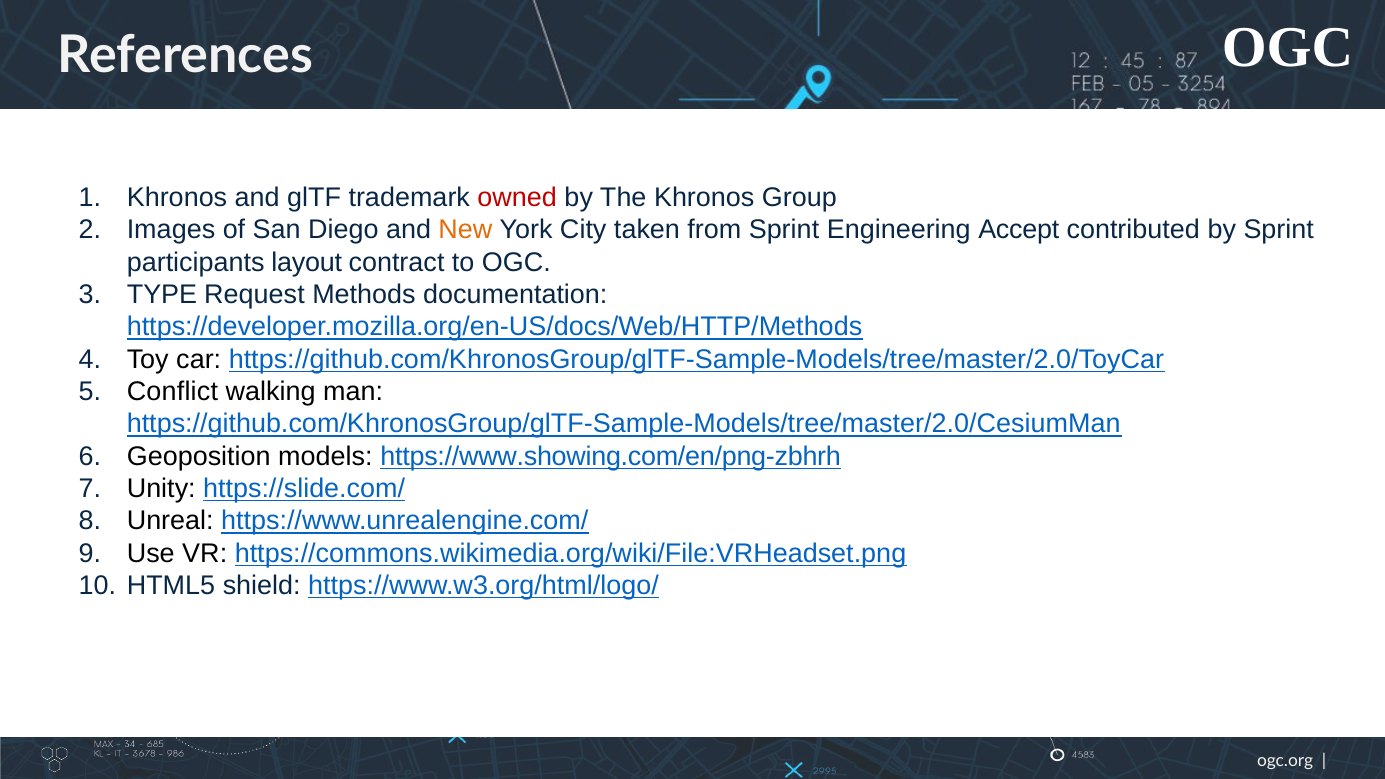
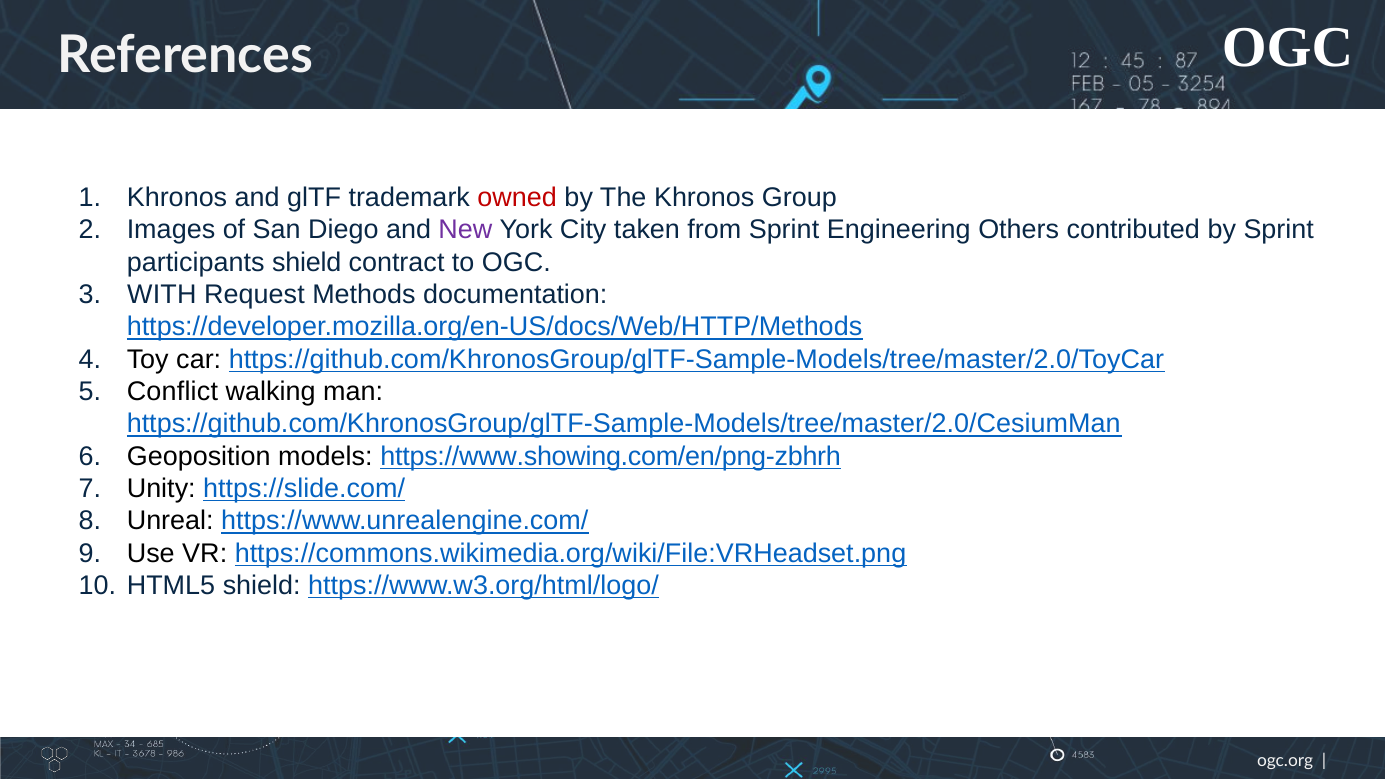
New colour: orange -> purple (465, 230)
Accept: Accept -> Others (1019, 230)
participants layout: layout -> shield (307, 262)
TYPE: TYPE -> WITH (162, 295)
